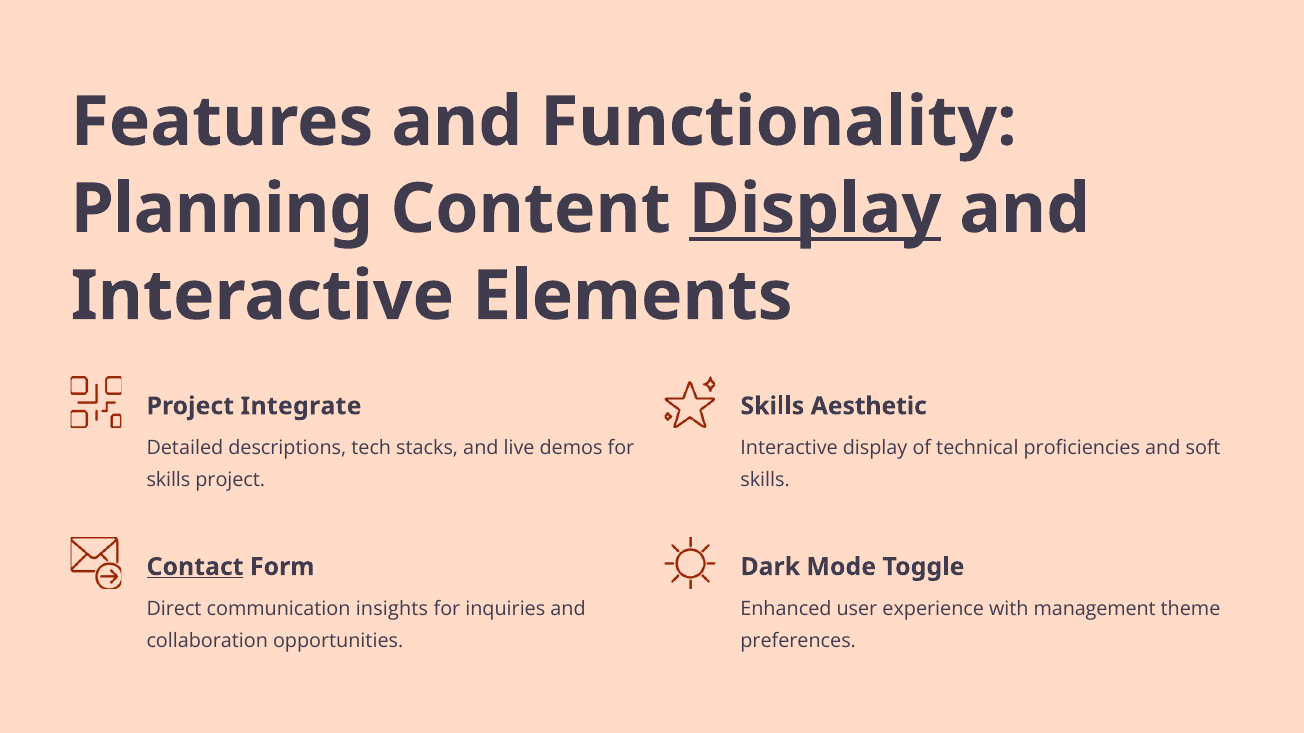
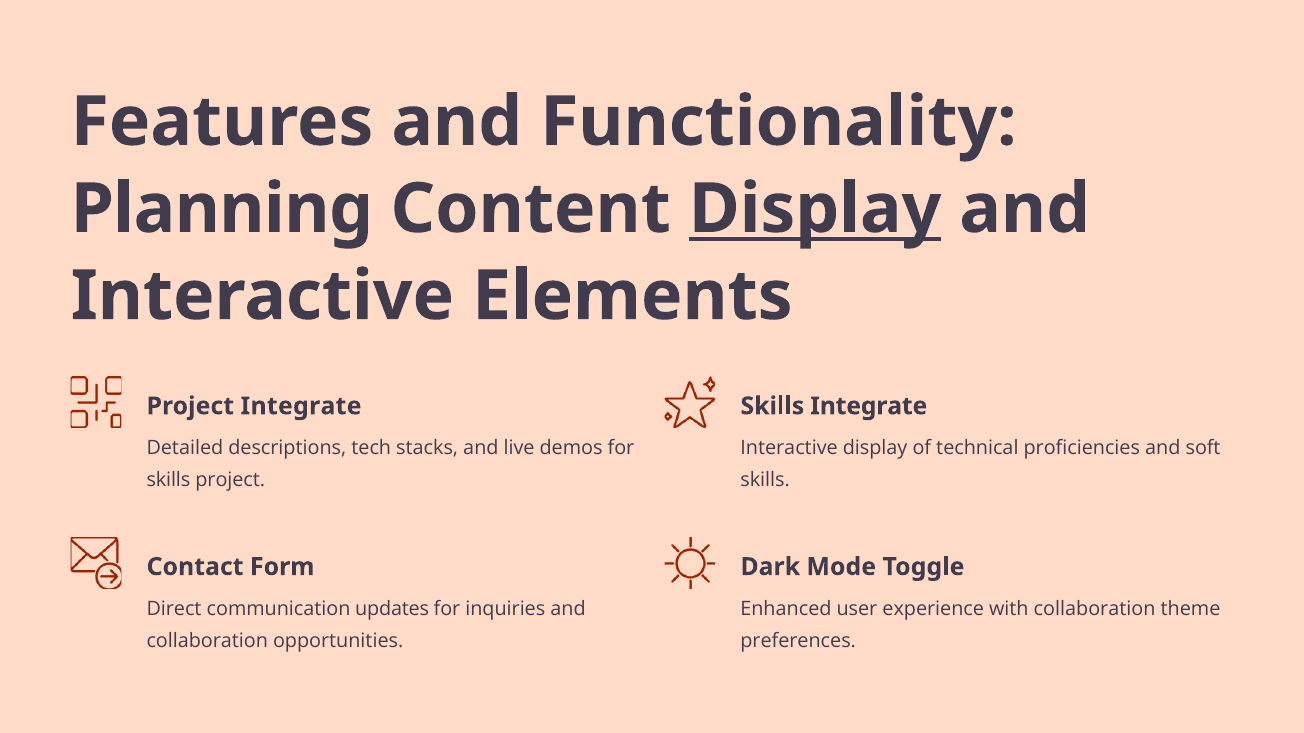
Skills Aesthetic: Aesthetic -> Integrate (869, 406)
Contact underline: present -> none (195, 567)
insights: insights -> updates (392, 609)
with management: management -> collaboration (1095, 609)
